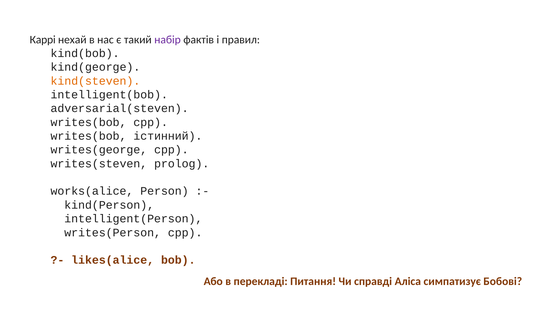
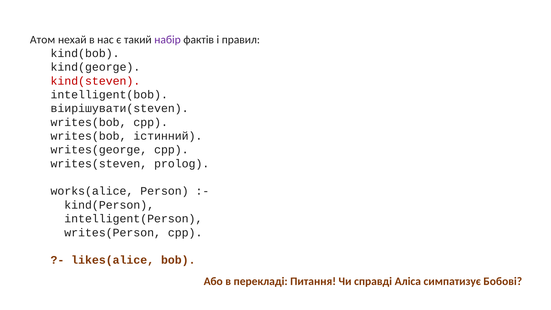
Каррі: Каррі -> Атом (43, 40)
kind(steven colour: orange -> red (95, 81)
adversarial(steven: adversarial(steven -> віирішувати(steven (120, 108)
